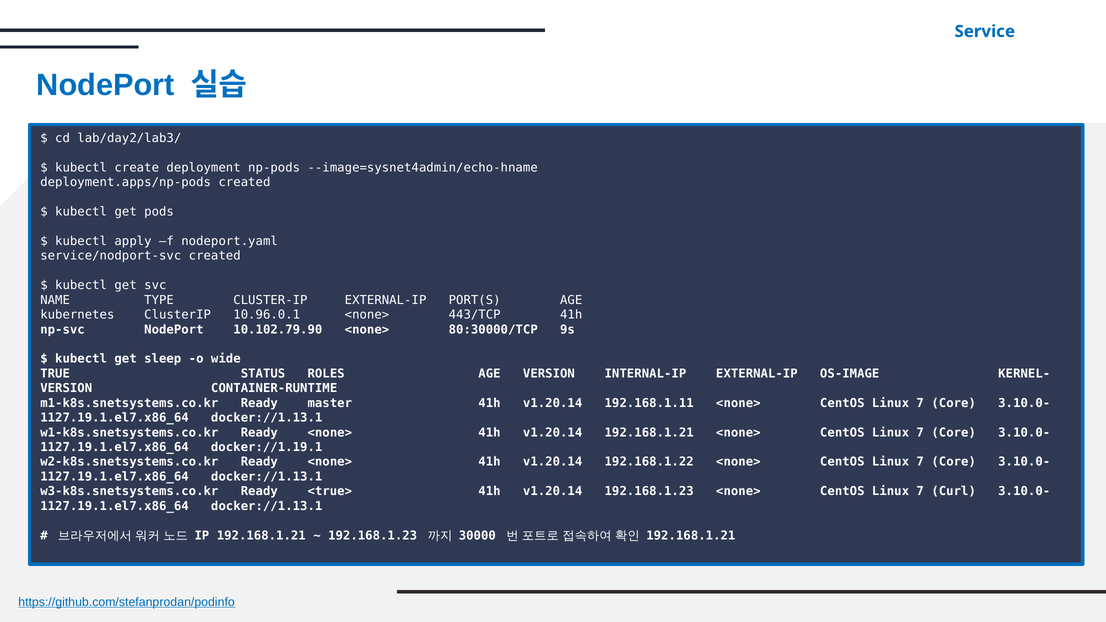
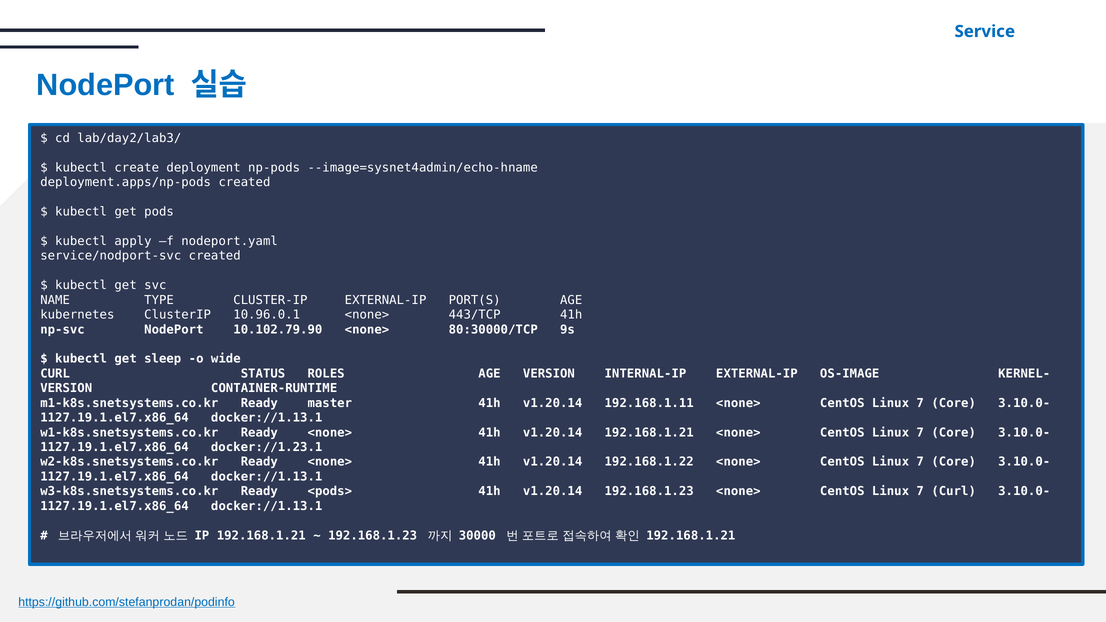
TRUE: TRUE -> CURL (55, 374)
docker://1.19.1: docker://1.19.1 -> docker://1.23.1 (267, 447)
<true>: <true> -> <pods> (330, 491)
